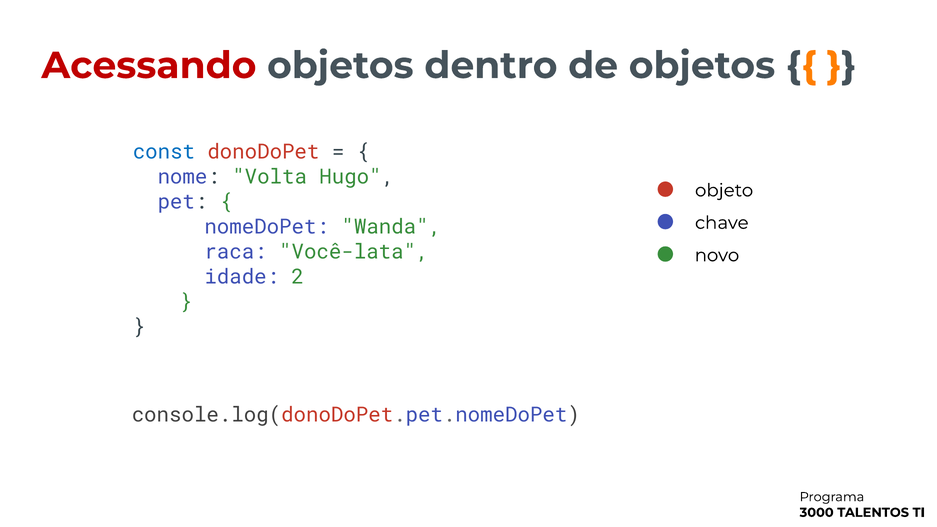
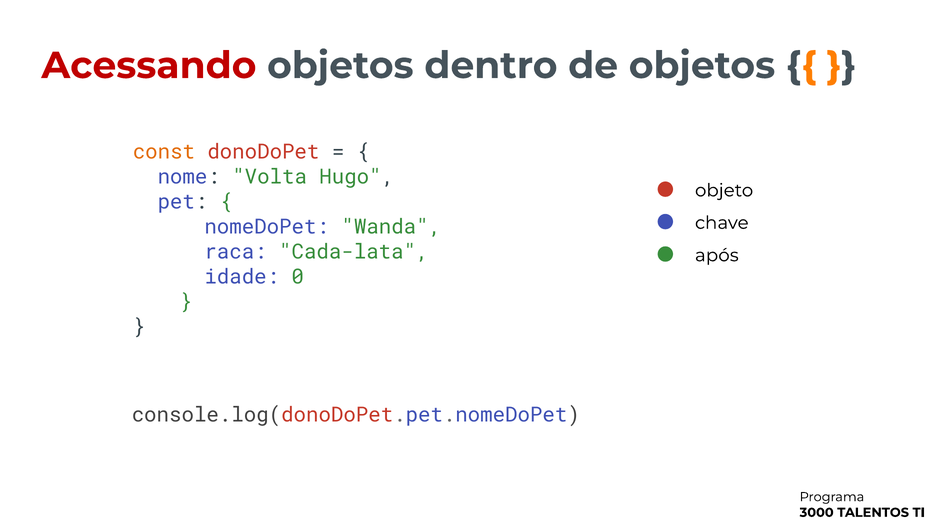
const colour: blue -> orange (164, 152)
Você-lata: Você-lata -> Cada-lata (354, 252)
novo: novo -> após (717, 255)
2: 2 -> 0 (298, 277)
